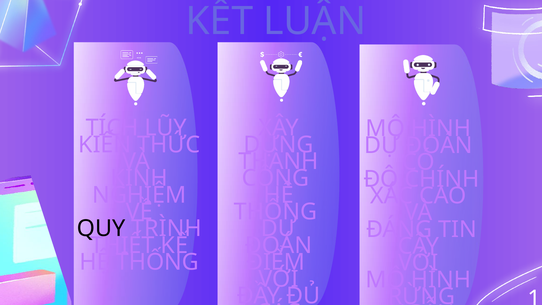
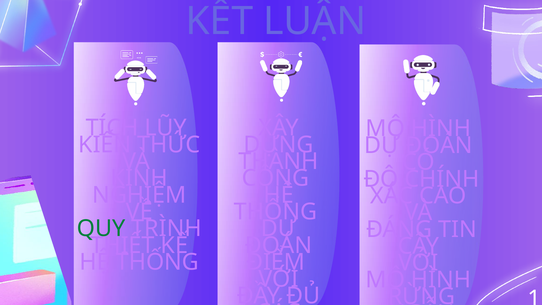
QUY colour: black -> green (101, 229)
